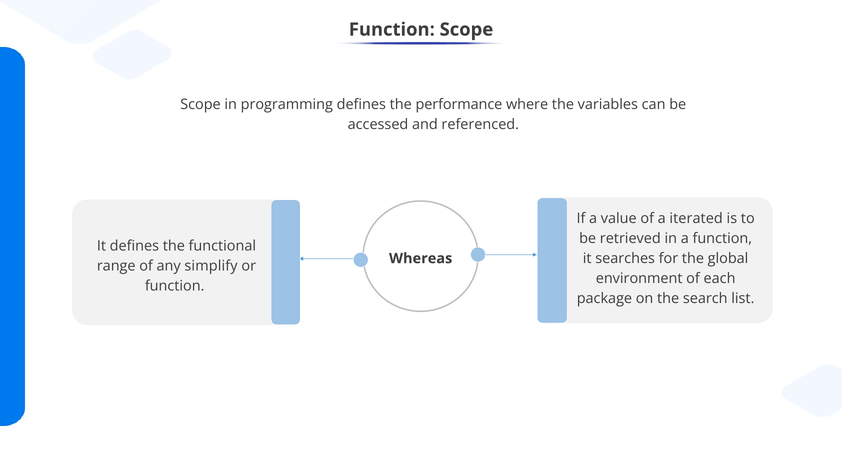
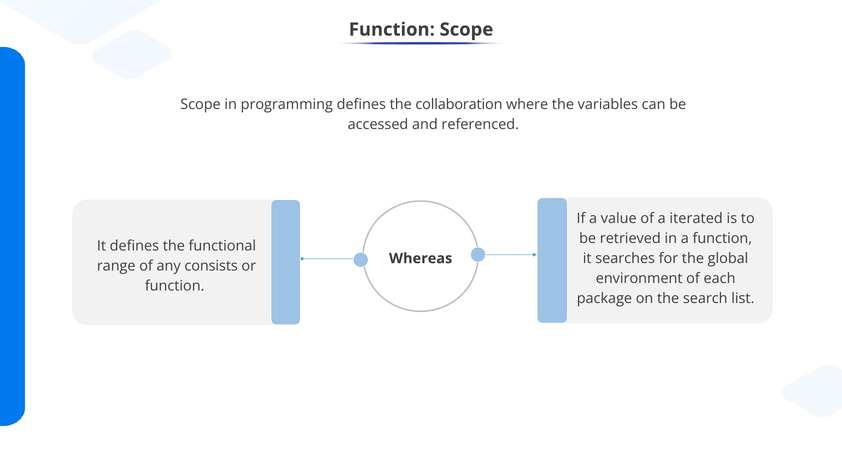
performance: performance -> collaboration (459, 105)
simplify: simplify -> consists (211, 266)
